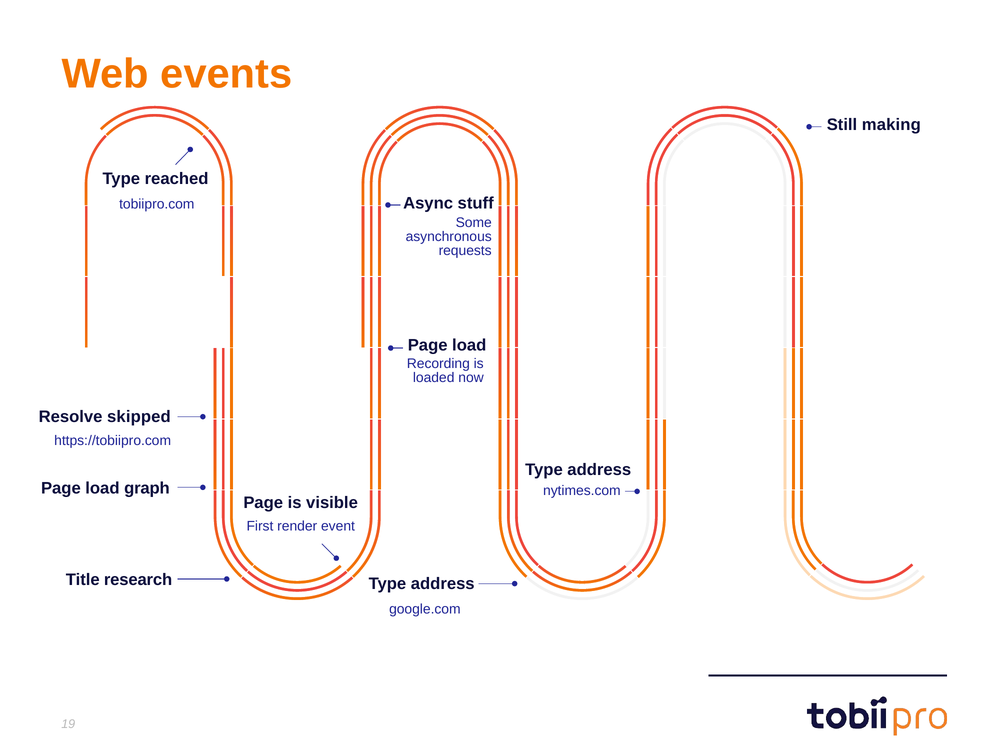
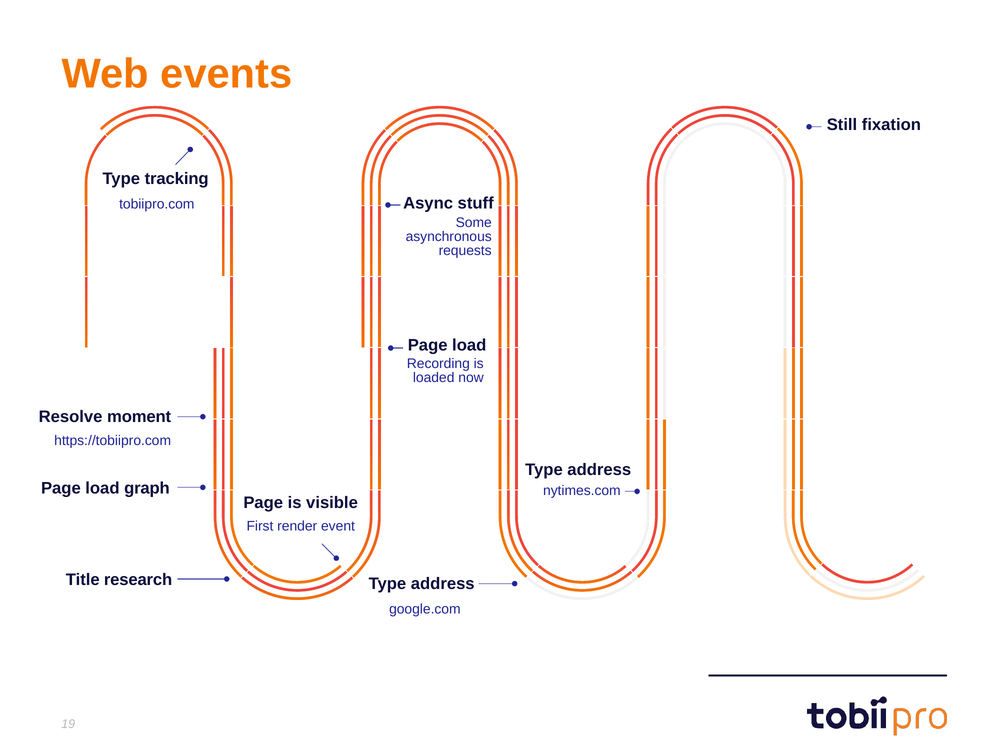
making: making -> fixation (891, 125)
reached: reached -> tracking (177, 179)
skipped: skipped -> moment (139, 417)
